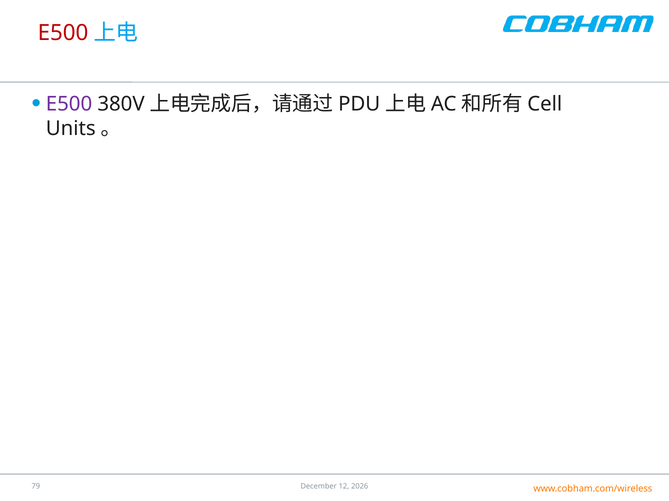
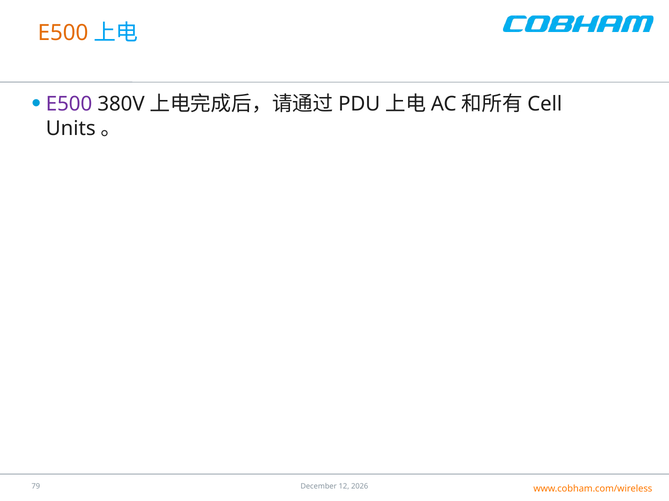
E500 colour: red -> orange (63, 33)
